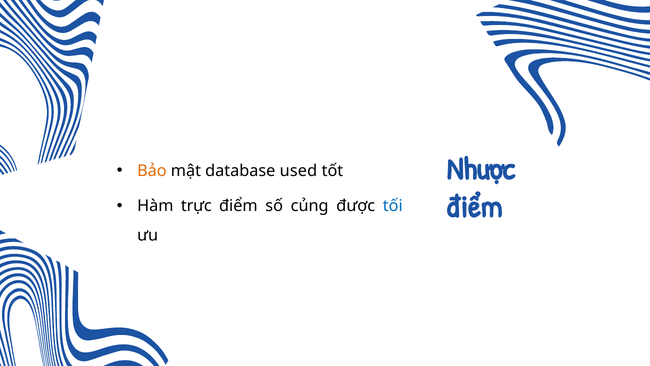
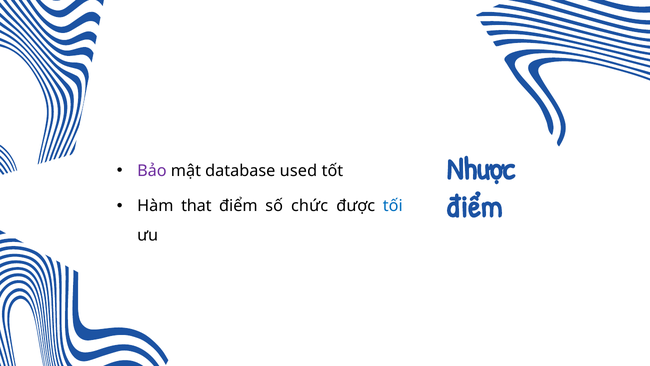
Bảo colour: orange -> purple (152, 170)
trực: trực -> that (196, 206)
củng: củng -> chức (310, 206)
